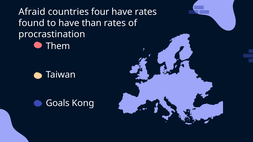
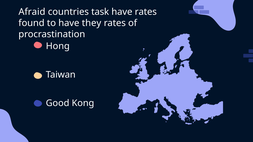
four: four -> task (100, 12)
than: than -> they (92, 23)
Them: Them -> Hong (58, 46)
Goals: Goals -> Good (58, 103)
